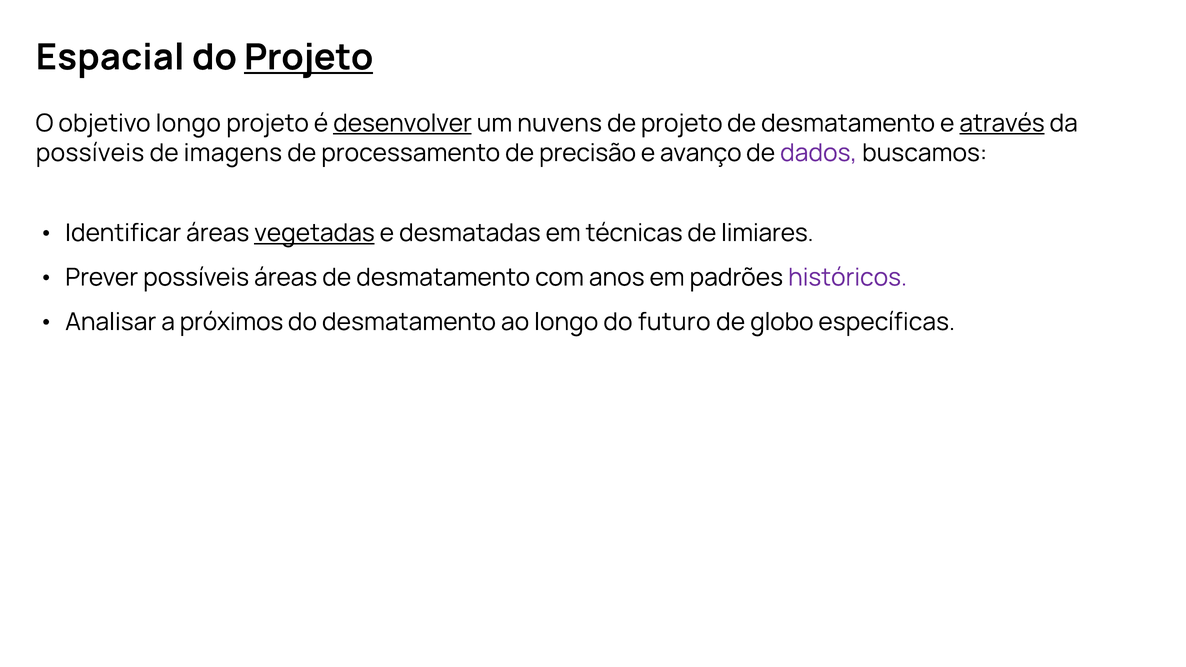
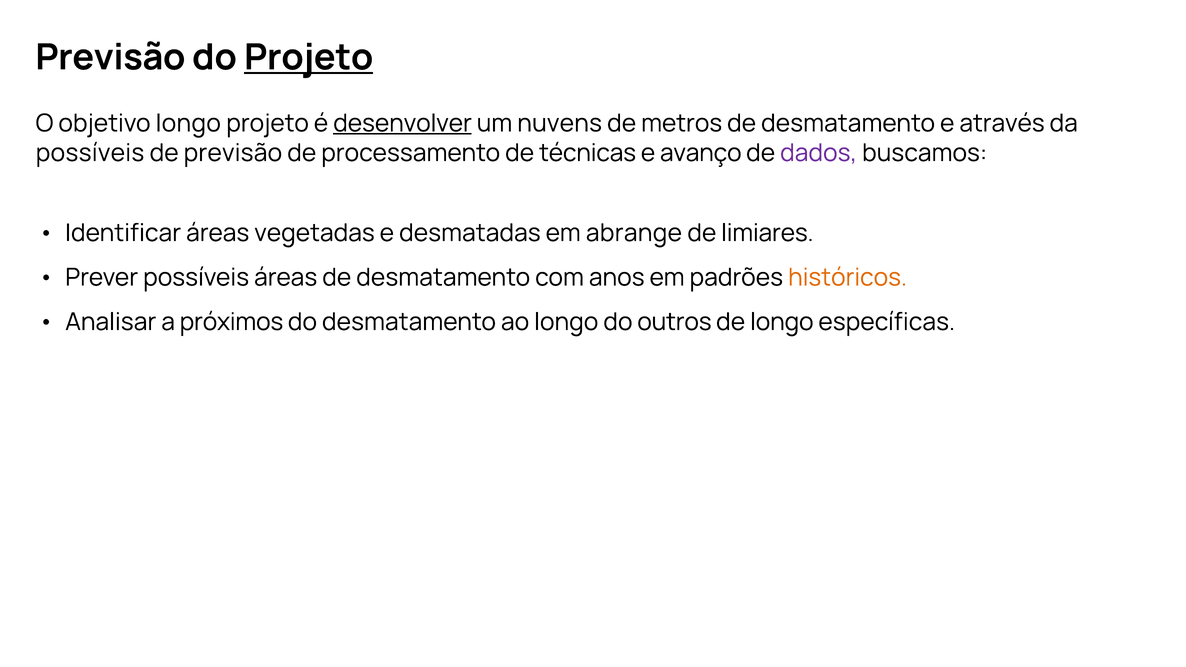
Espacial: Espacial -> Previsão (110, 57)
de projeto: projeto -> metros (682, 123)
através underline: present -> none (1002, 123)
de imagens: imagens -> previsão (233, 153)
precisão: precisão -> técnicas (588, 153)
vegetadas underline: present -> none (315, 233)
técnicas: técnicas -> abrange (634, 233)
históricos colour: purple -> orange (848, 277)
futuro: futuro -> outros (674, 322)
de globo: globo -> longo (782, 322)
